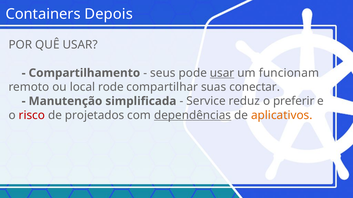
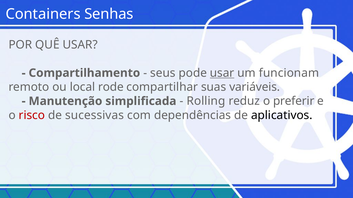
Depois: Depois -> Senhas (109, 14)
conectar: conectar -> variáveis (255, 87)
Service: Service -> Rolling (206, 101)
projetados: projetados -> sucessivas (95, 116)
dependências underline: present -> none (193, 116)
aplicativos colour: orange -> black (282, 116)
